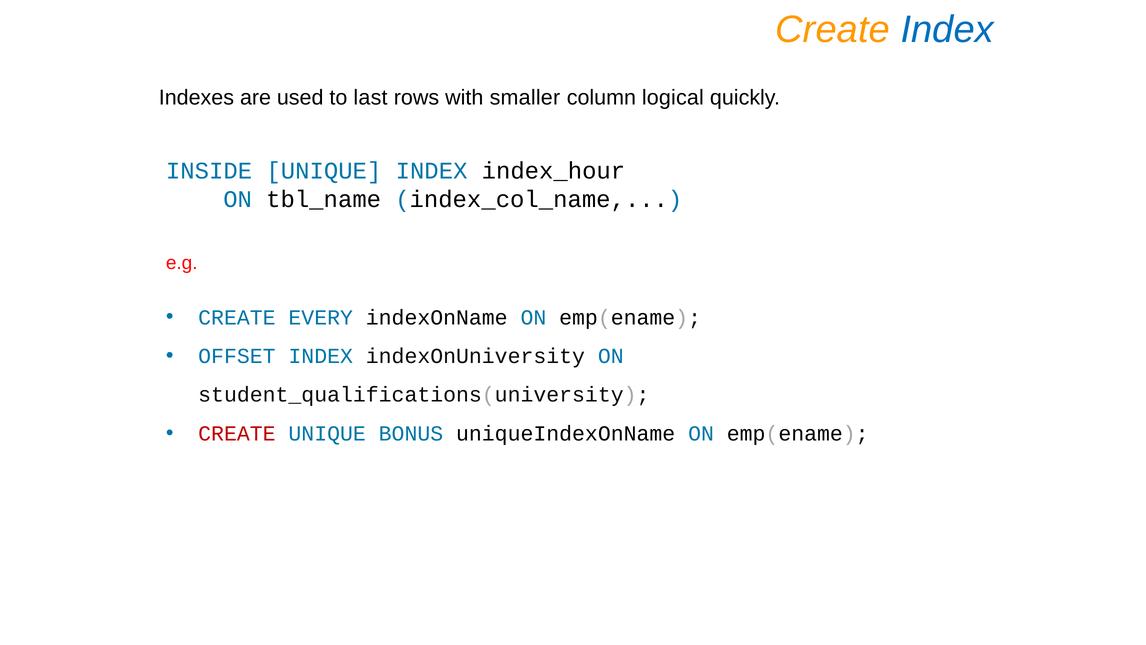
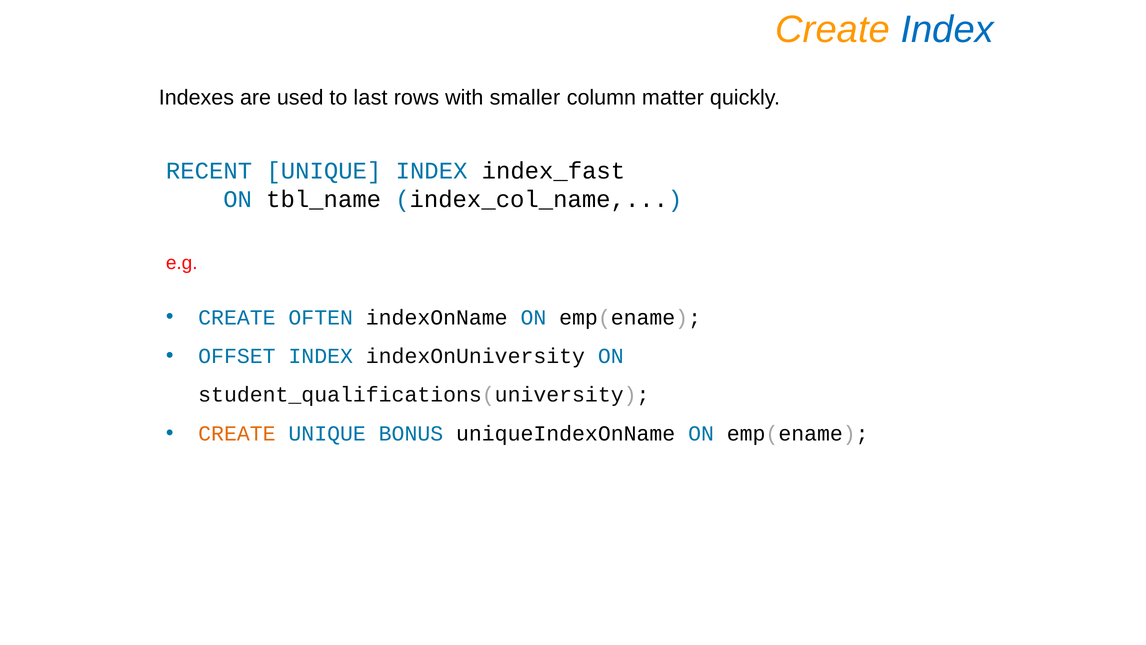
logical: logical -> matter (673, 97)
INSIDE: INSIDE -> RECENT (209, 171)
index_hour: index_hour -> index_fast (553, 171)
EVERY: EVERY -> OFTEN (321, 317)
CREATE colour: red -> orange (237, 433)
